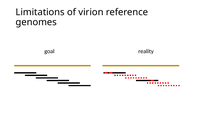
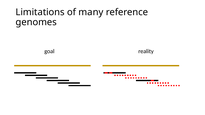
virion: virion -> many (91, 12)
